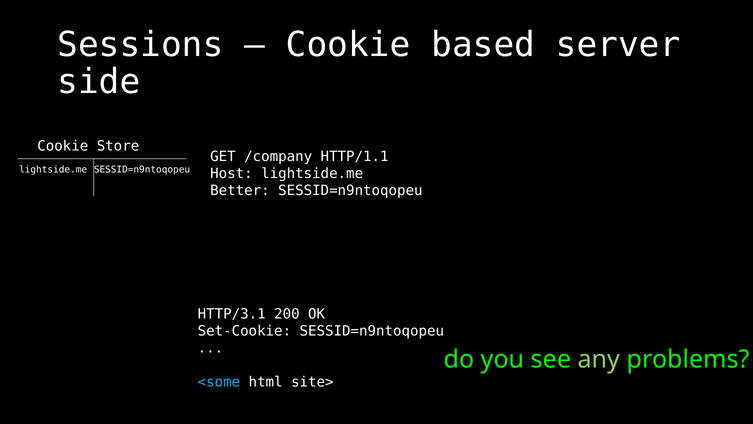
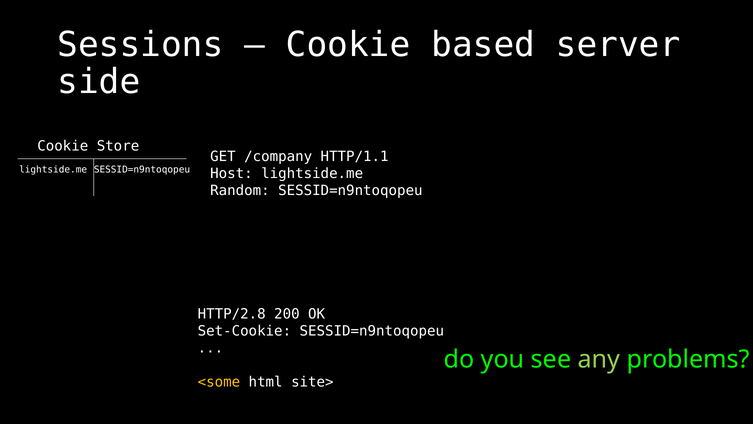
Better: Better -> Random (240, 190)
HTTP/3.1: HTTP/3.1 -> HTTP/2.8 (232, 314)
<some colour: light blue -> yellow (219, 382)
